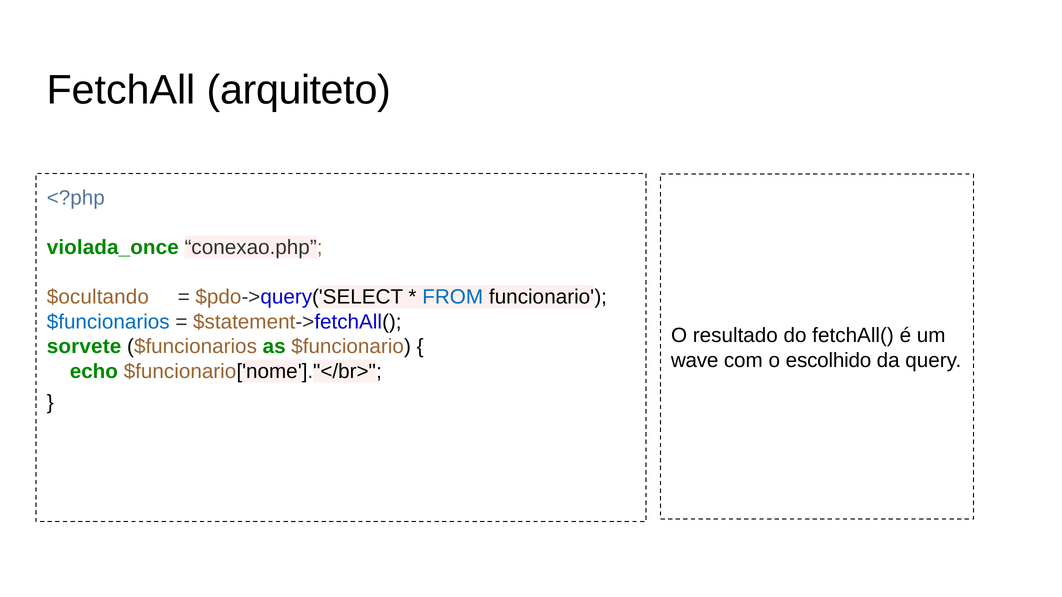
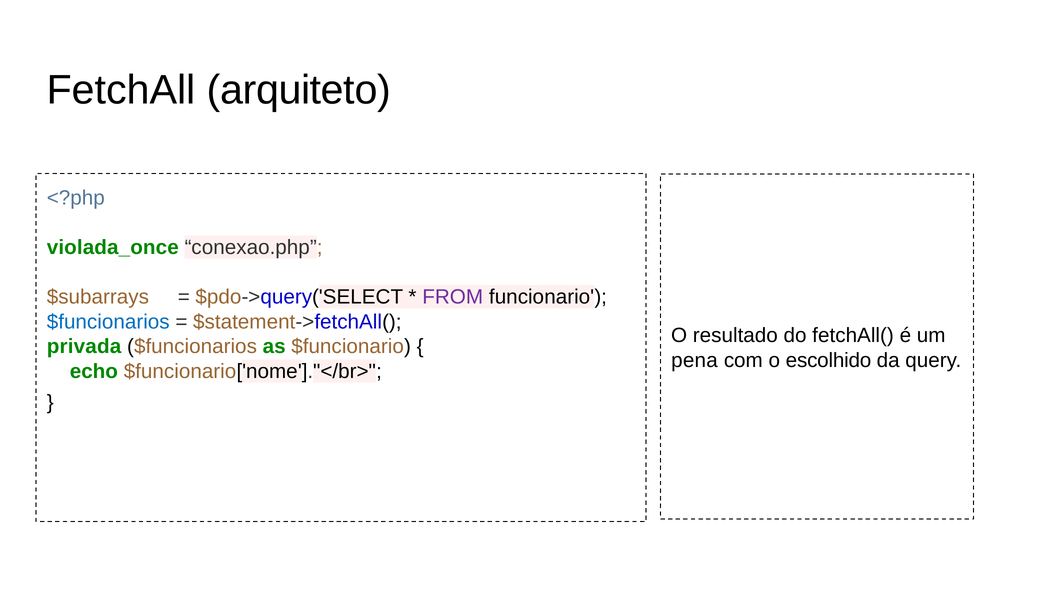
$ocultando: $ocultando -> $subarrays (98, 297)
FROM colour: blue -> purple (453, 297)
sorvete: sorvete -> privada (84, 347)
wave: wave -> pena (694, 361)
